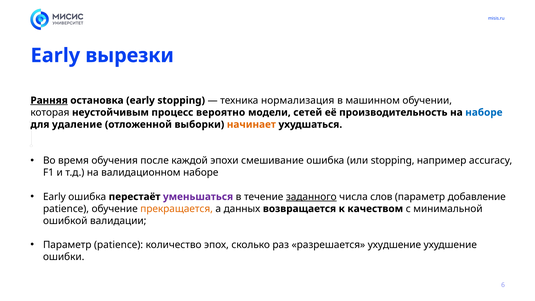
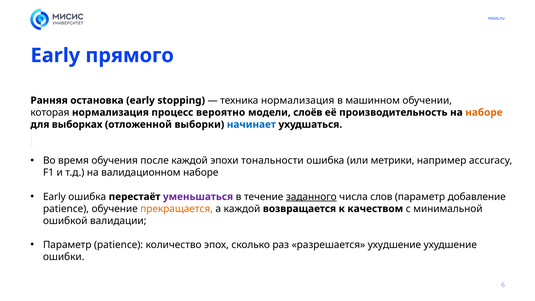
вырезки: вырезки -> прямого (130, 55)
Ранняя underline: present -> none (49, 100)
которая неустойчивым: неустойчивым -> нормализация (110, 112)
сетей: сетей -> слоёв (308, 112)
наборе colour: blue -> orange (484, 112)
удаление: удаление -> выборках (77, 124)
начинает colour: orange -> blue (251, 124)
смешивание: смешивание -> тональности (272, 161)
или stopping: stopping -> метрики (393, 161)
а данных: данных -> каждой (242, 209)
